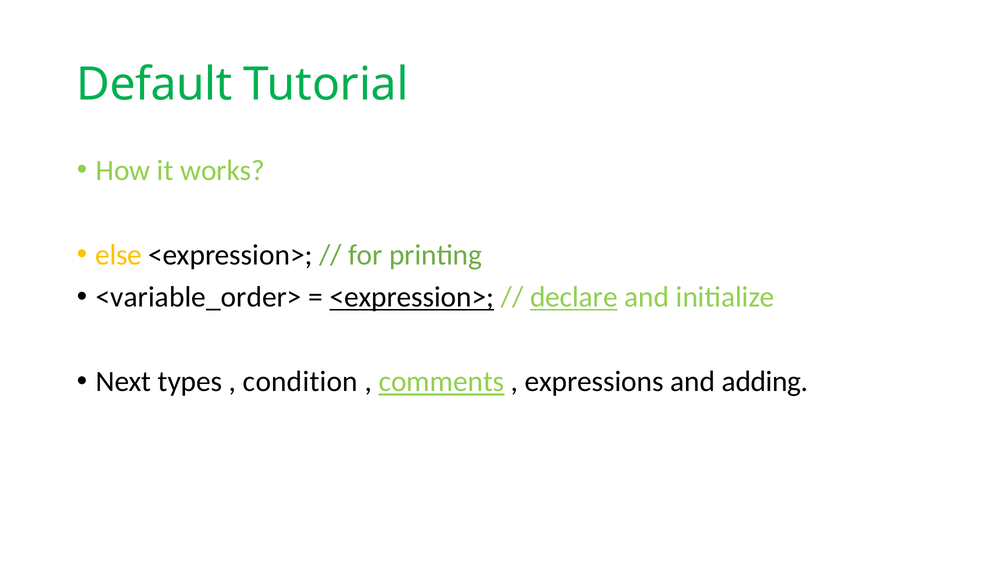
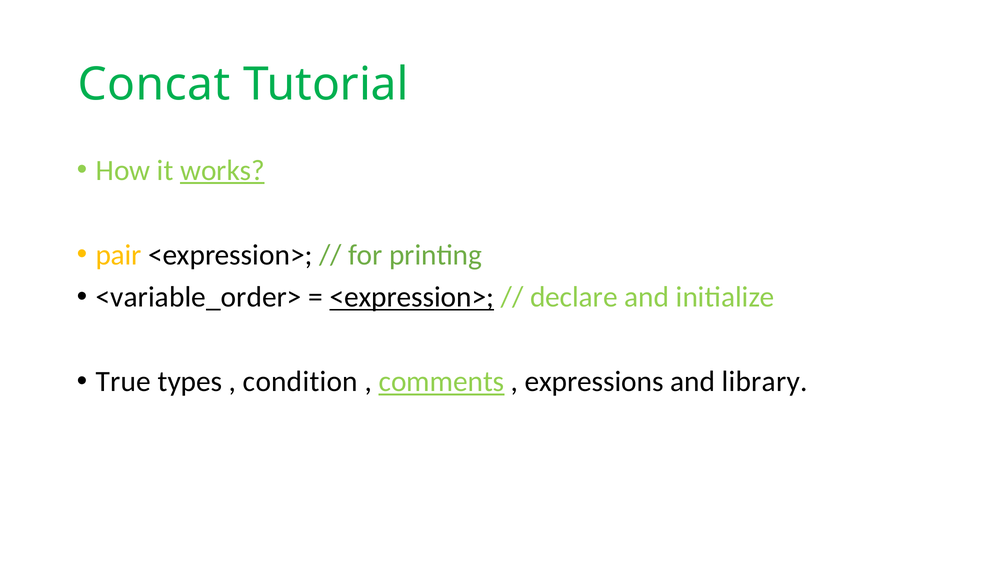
Default: Default -> Concat (154, 85)
works underline: none -> present (222, 170)
else: else -> pair (119, 255)
declare underline: present -> none (574, 297)
Next: Next -> True (123, 382)
adding: adding -> library (765, 382)
